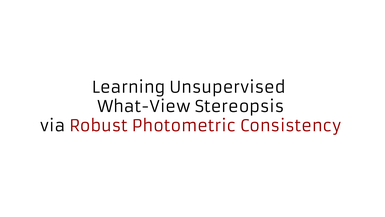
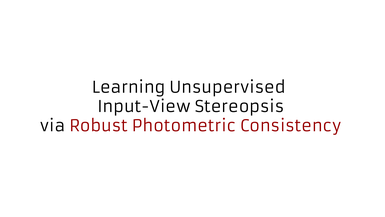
What-View: What-View -> Input-View (144, 107)
